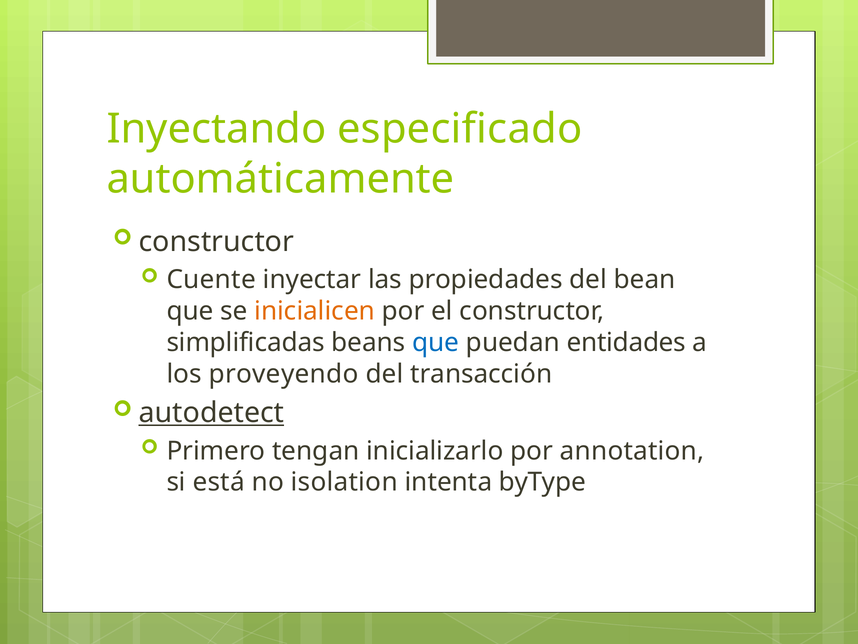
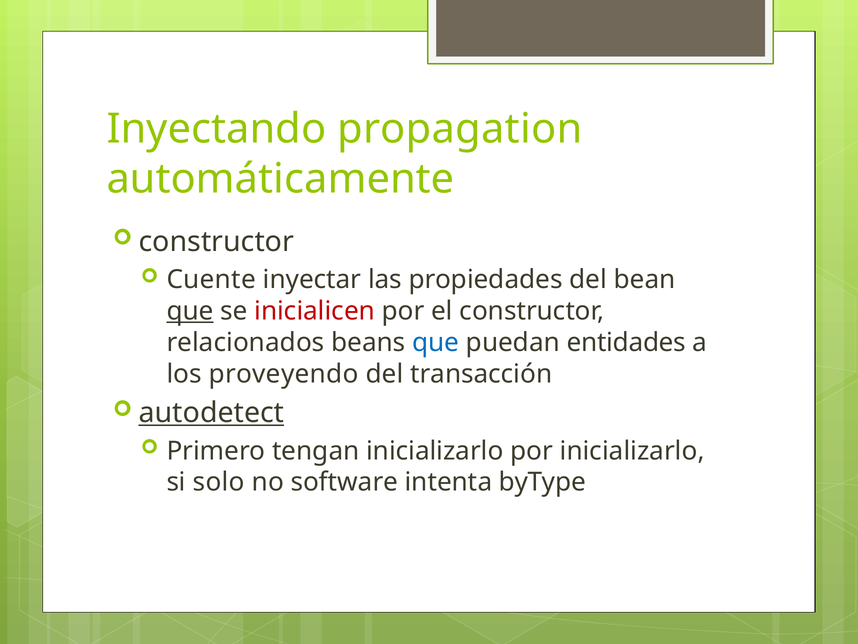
especificado: especificado -> propagation (460, 129)
que underline: none -> present (190, 311)
inicialicen colour: orange -> red (315, 311)
simplificadas: simplificadas -> relacionados (246, 342)
por annotation: annotation -> inicializarlo (632, 451)
está: está -> solo (219, 482)
isolation: isolation -> software (344, 482)
